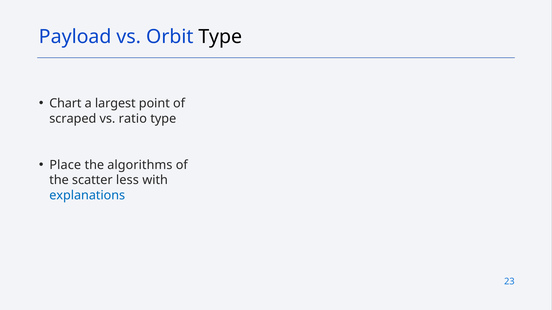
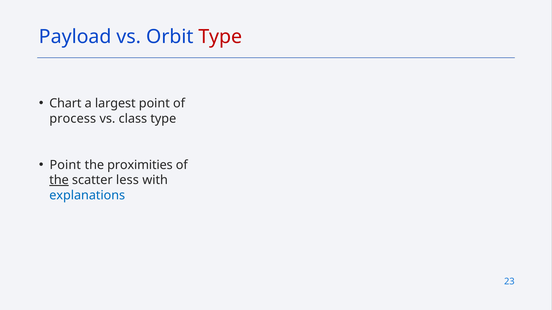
Type colour: black -> red (220, 37)
scraped: scraped -> process (73, 119)
ratio: ratio -> class (133, 119)
Place: Place -> Point (65, 165)
algorithms: algorithms -> proximities (140, 165)
the underline: none -> present (59, 180)
